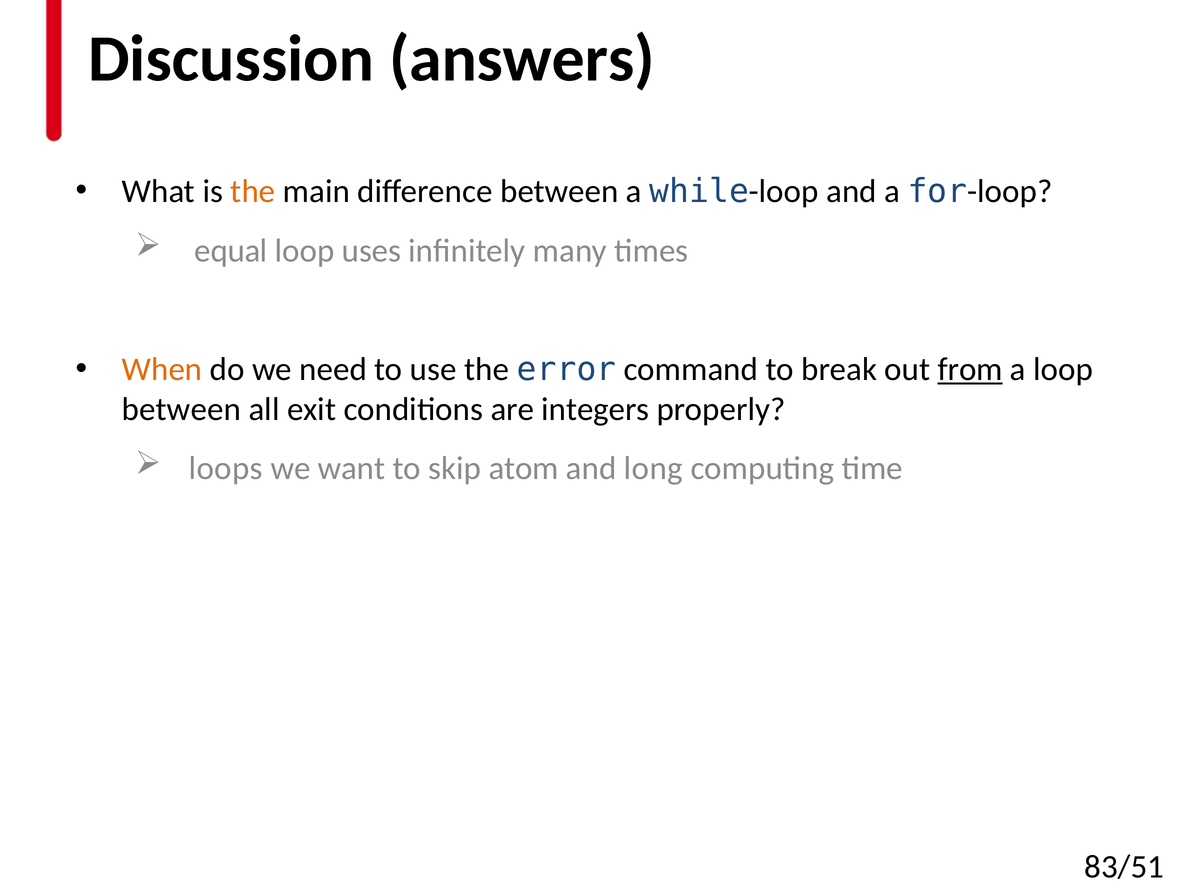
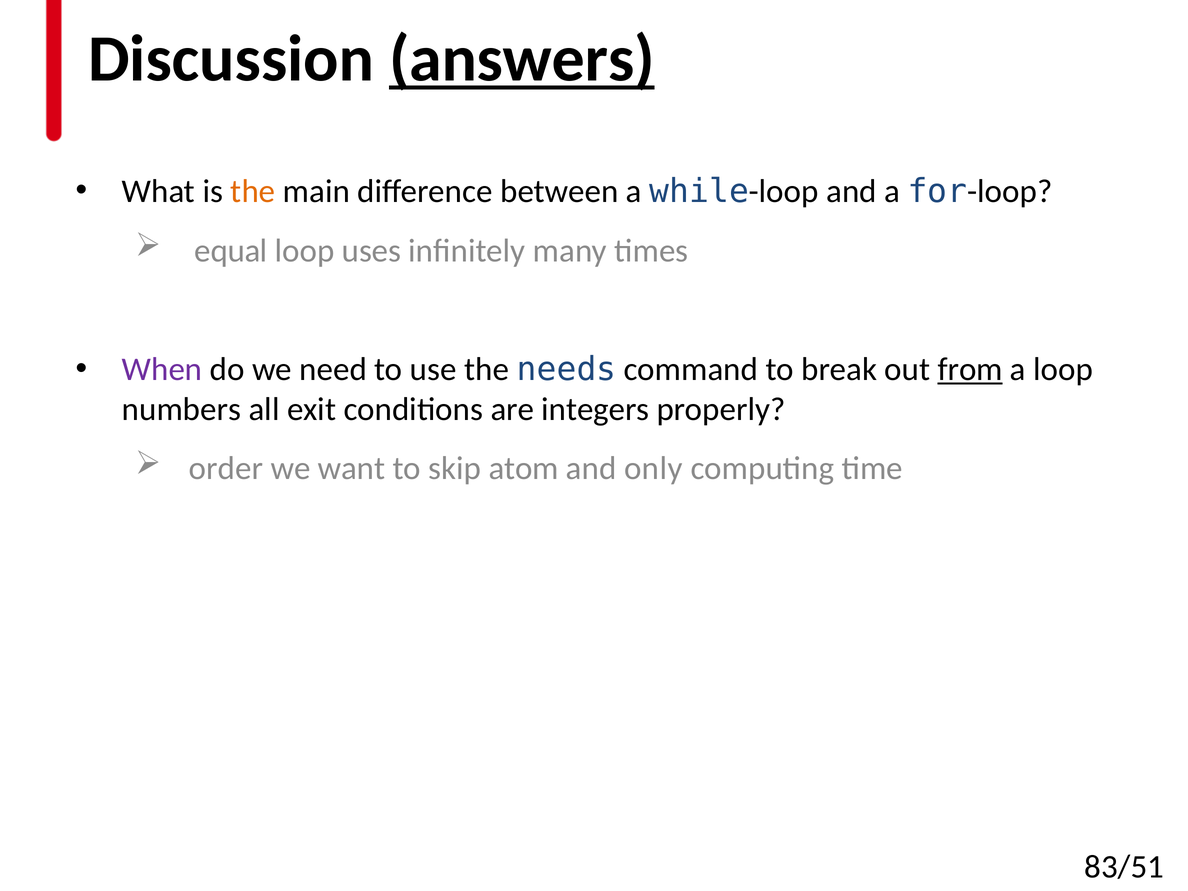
answers underline: none -> present (522, 59)
When colour: orange -> purple (162, 369)
error: error -> needs (567, 369)
between: between -> numbers (181, 409)
loops: loops -> order (226, 469)
long: long -> only (653, 469)
